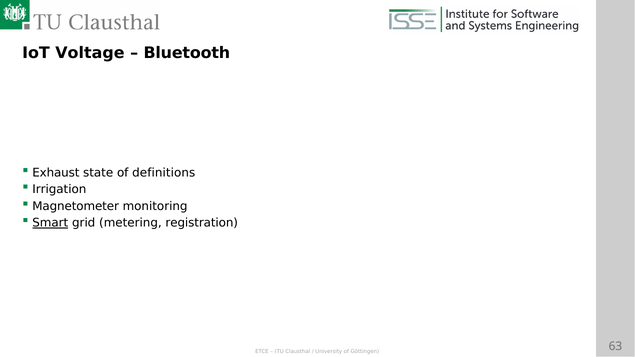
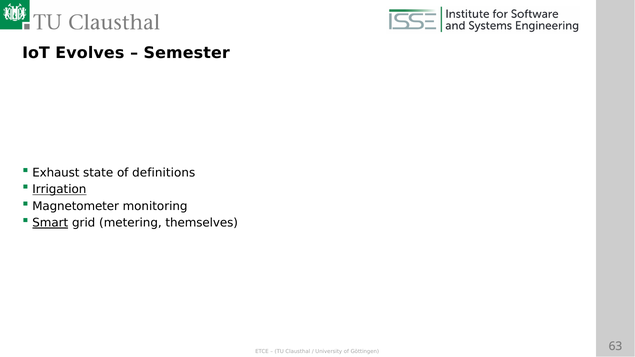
Voltage: Voltage -> Evolves (90, 53)
Bluetooth: Bluetooth -> Semester (187, 53)
Irrigation underline: none -> present (59, 190)
registration: registration -> themselves (202, 223)
